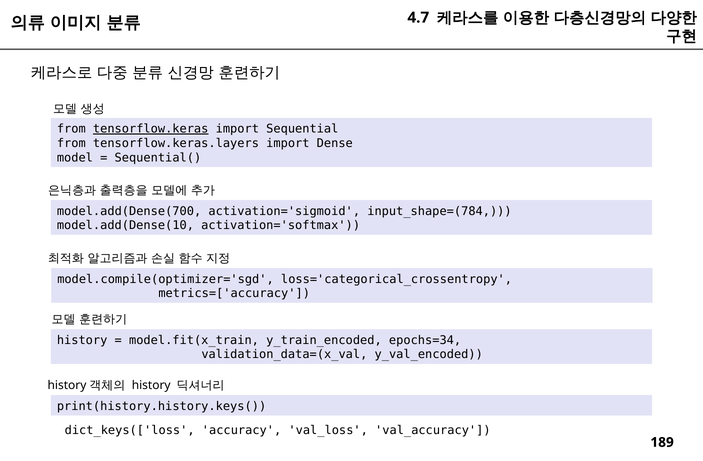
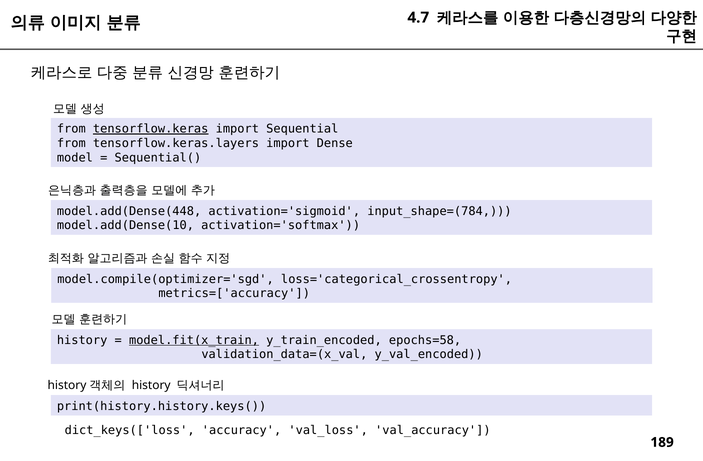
model.add(Dense(700: model.add(Dense(700 -> model.add(Dense(448 (129, 211)
model.fit(x_train underline: none -> present (194, 341)
epochs=34: epochs=34 -> epochs=58 (425, 341)
